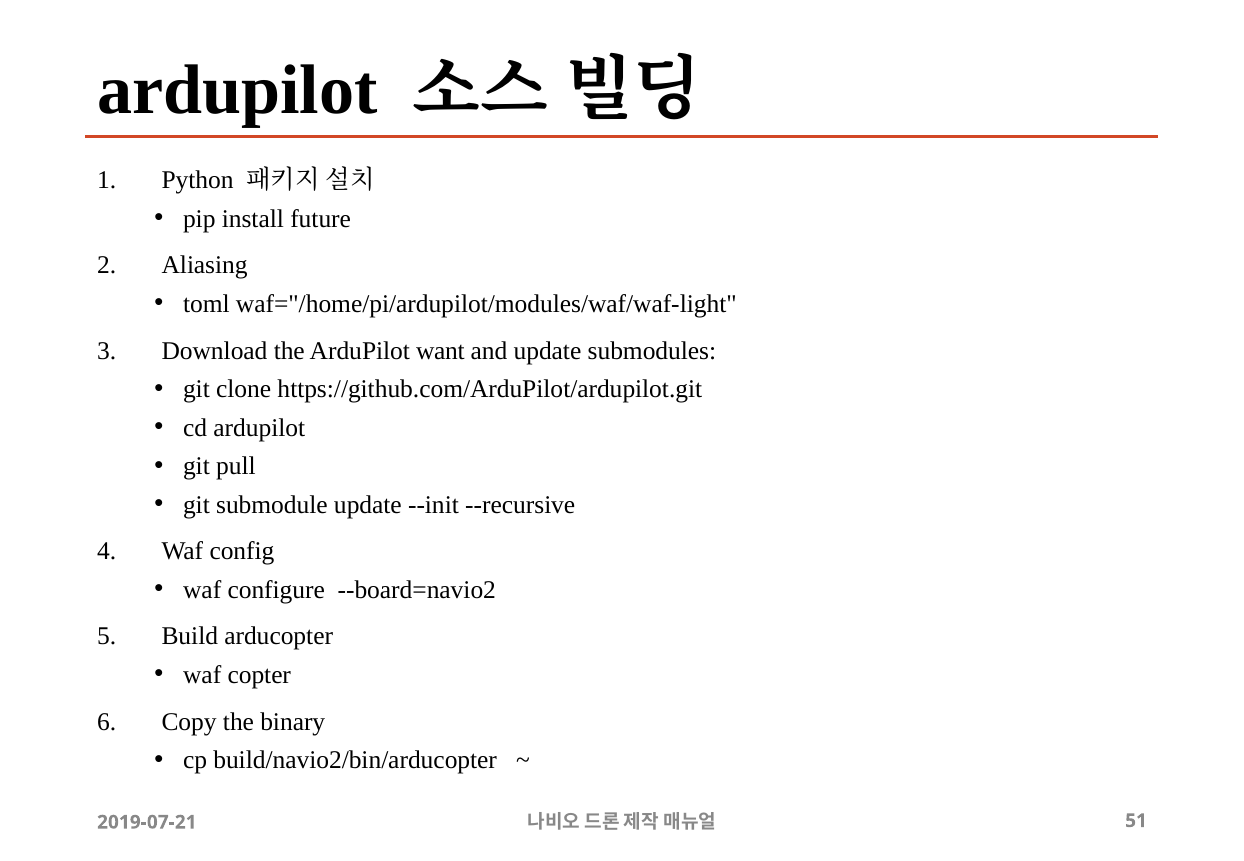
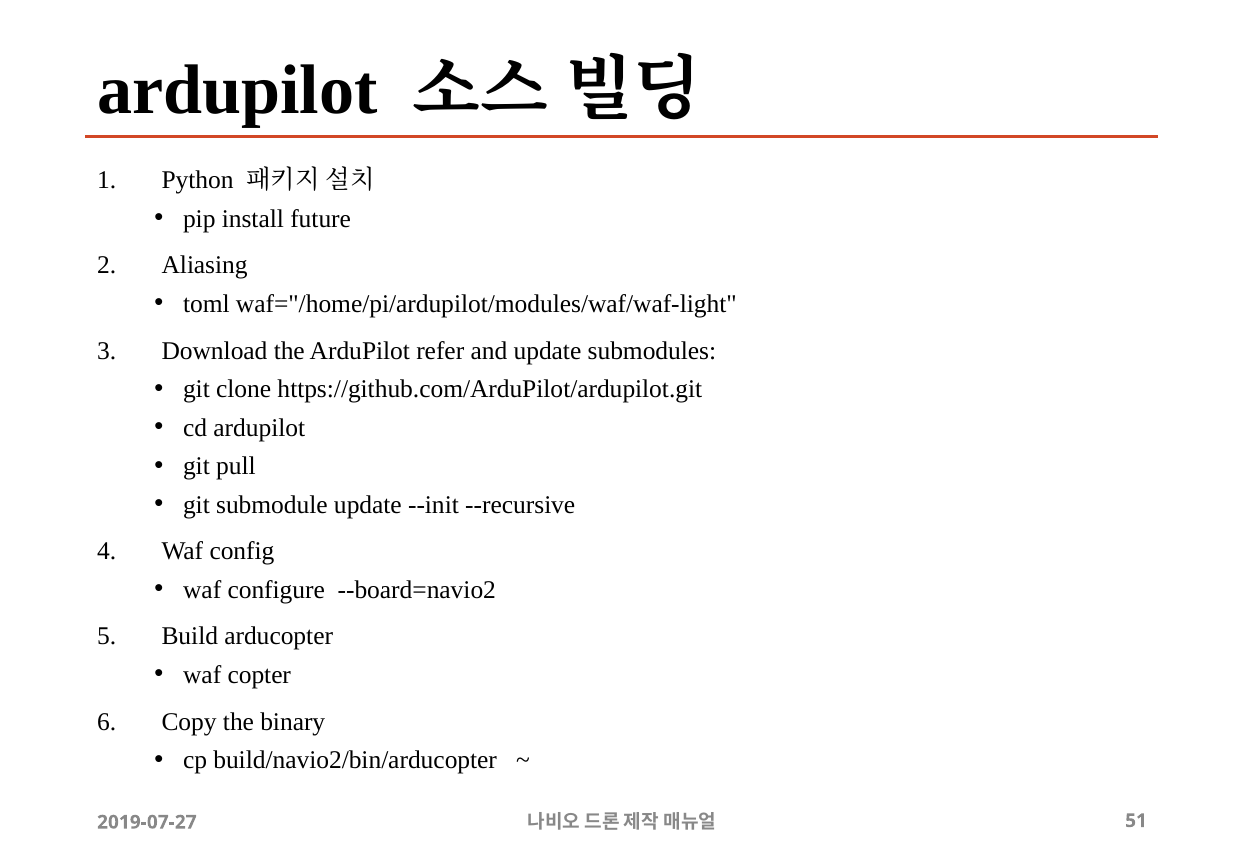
want: want -> refer (440, 351)
2019-07-21: 2019-07-21 -> 2019-07-27 (147, 822)
